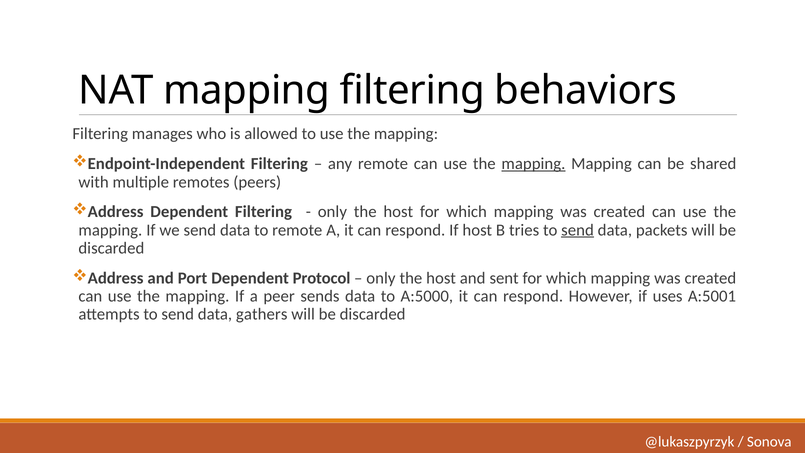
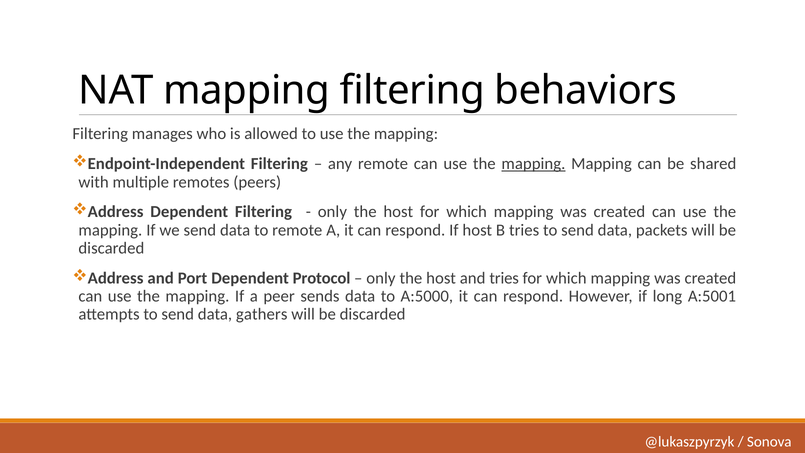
send underline: present -> none (578, 230)
and sent: sent -> tries (504, 278)
uses: uses -> long (667, 296)
